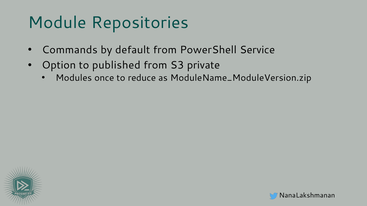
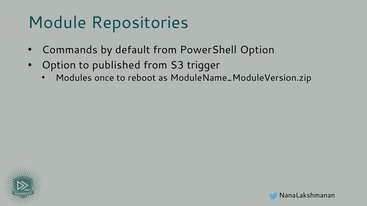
PowerShell Service: Service -> Option (257, 50)
private: private -> trigger (203, 65)
reduce: reduce -> reboot (142, 78)
